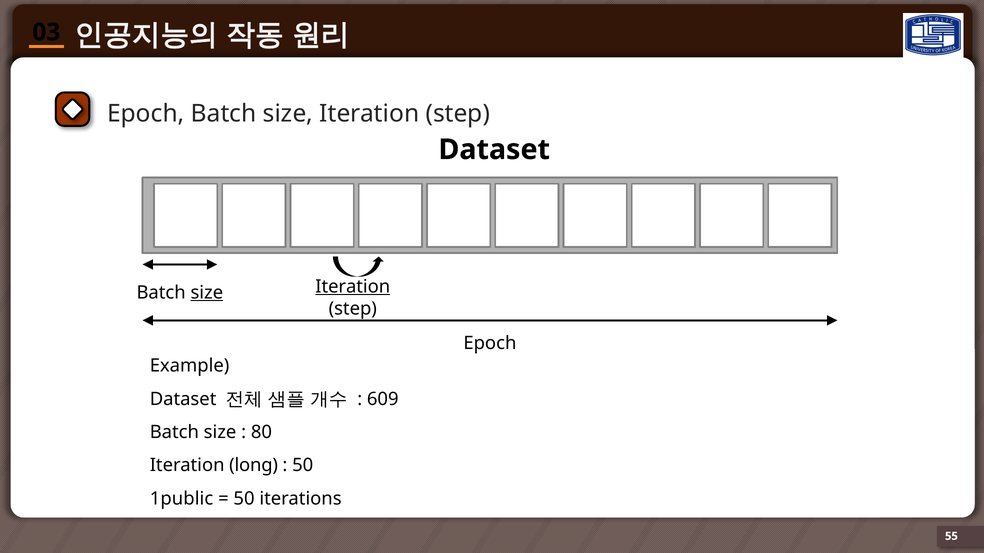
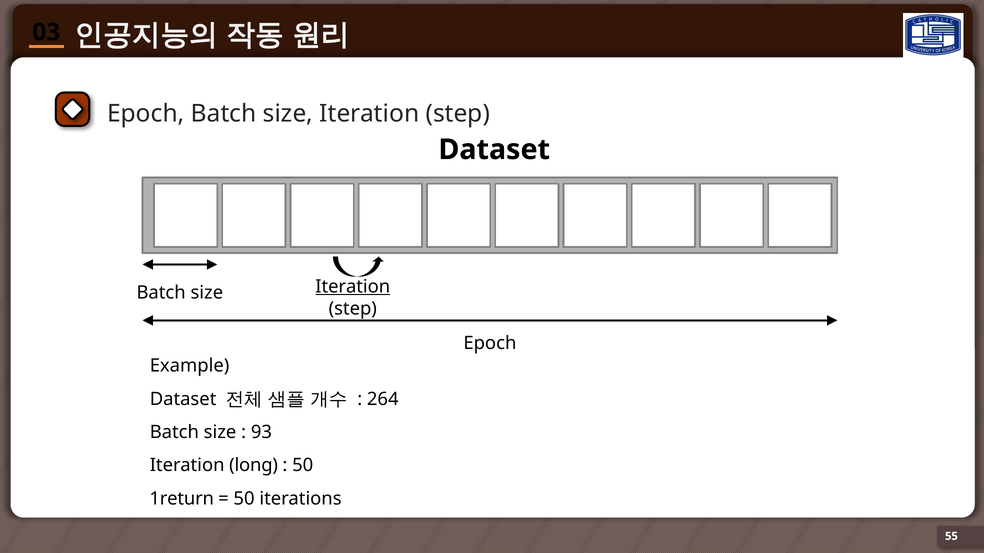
size underline: present -> none (207, 293)
609: 609 -> 264 (383, 399)
80: 80 -> 93 (261, 433)
1public: 1public -> 1return (182, 499)
